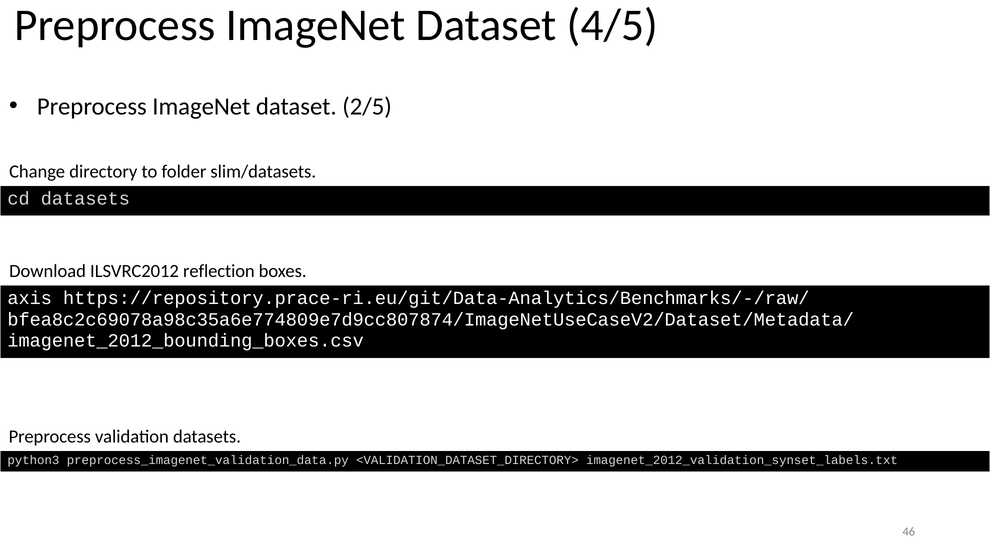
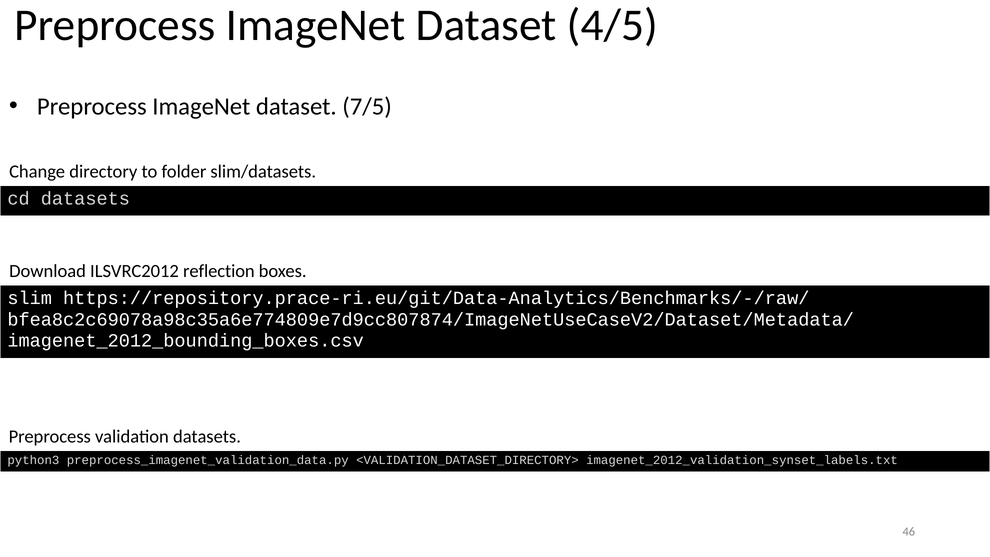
2/5: 2/5 -> 7/5 (367, 106)
axis: axis -> slim (30, 298)
